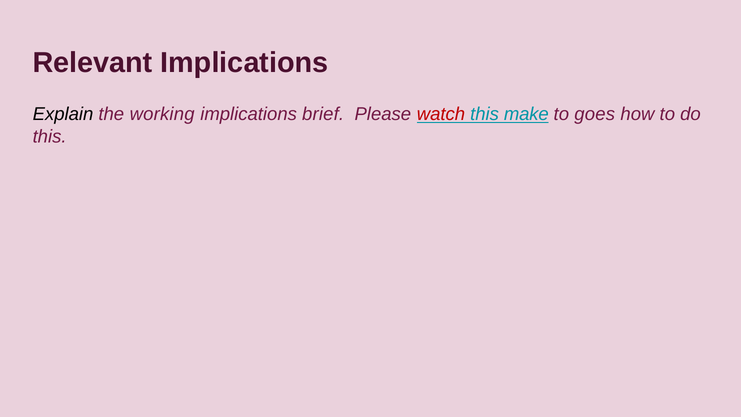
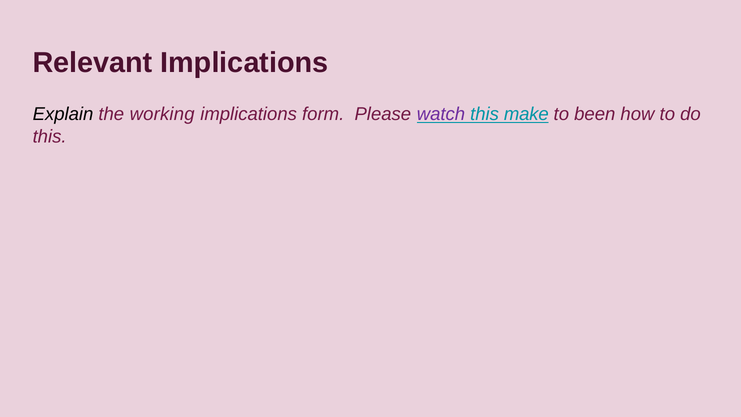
brief: brief -> form (323, 114)
watch colour: red -> purple (441, 114)
goes: goes -> been (595, 114)
